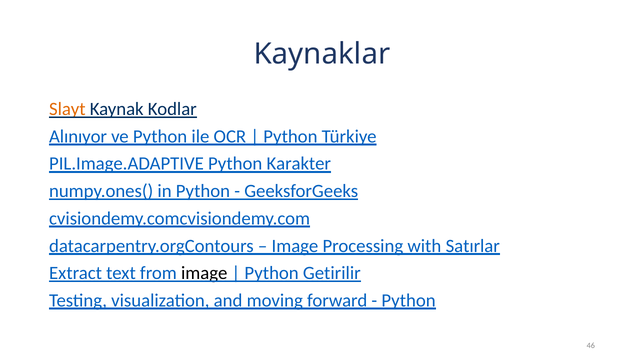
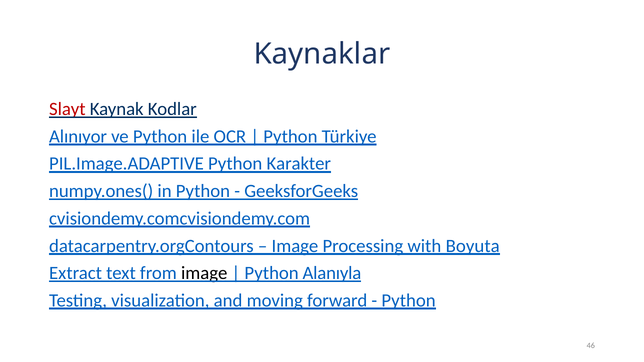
Slayt colour: orange -> red (67, 109)
Satırlar: Satırlar -> Boyuta (473, 246)
Getirilir: Getirilir -> Alanıyla (332, 273)
